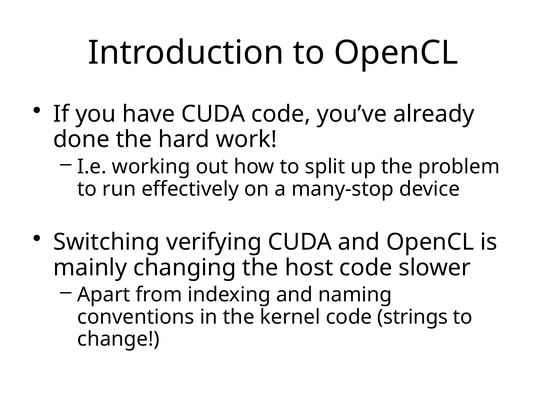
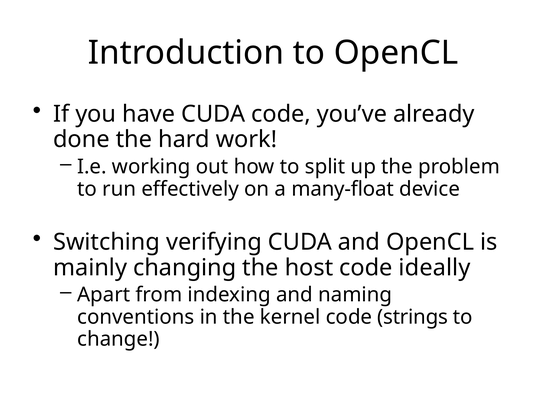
many-stop: many-stop -> many-float (343, 189)
slower: slower -> ideally (435, 268)
